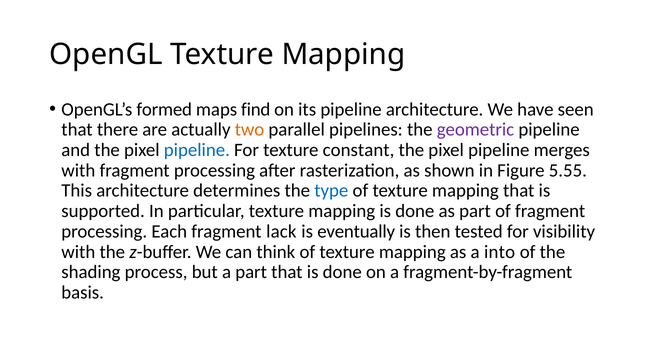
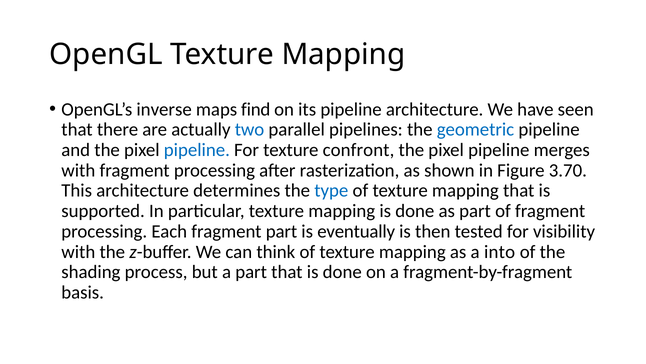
formed: formed -> inverse (164, 109)
two colour: orange -> blue (250, 129)
geometric colour: purple -> blue (475, 129)
constant: constant -> confront (359, 150)
5.55: 5.55 -> 3.70 (568, 170)
fragment lack: lack -> part (281, 231)
